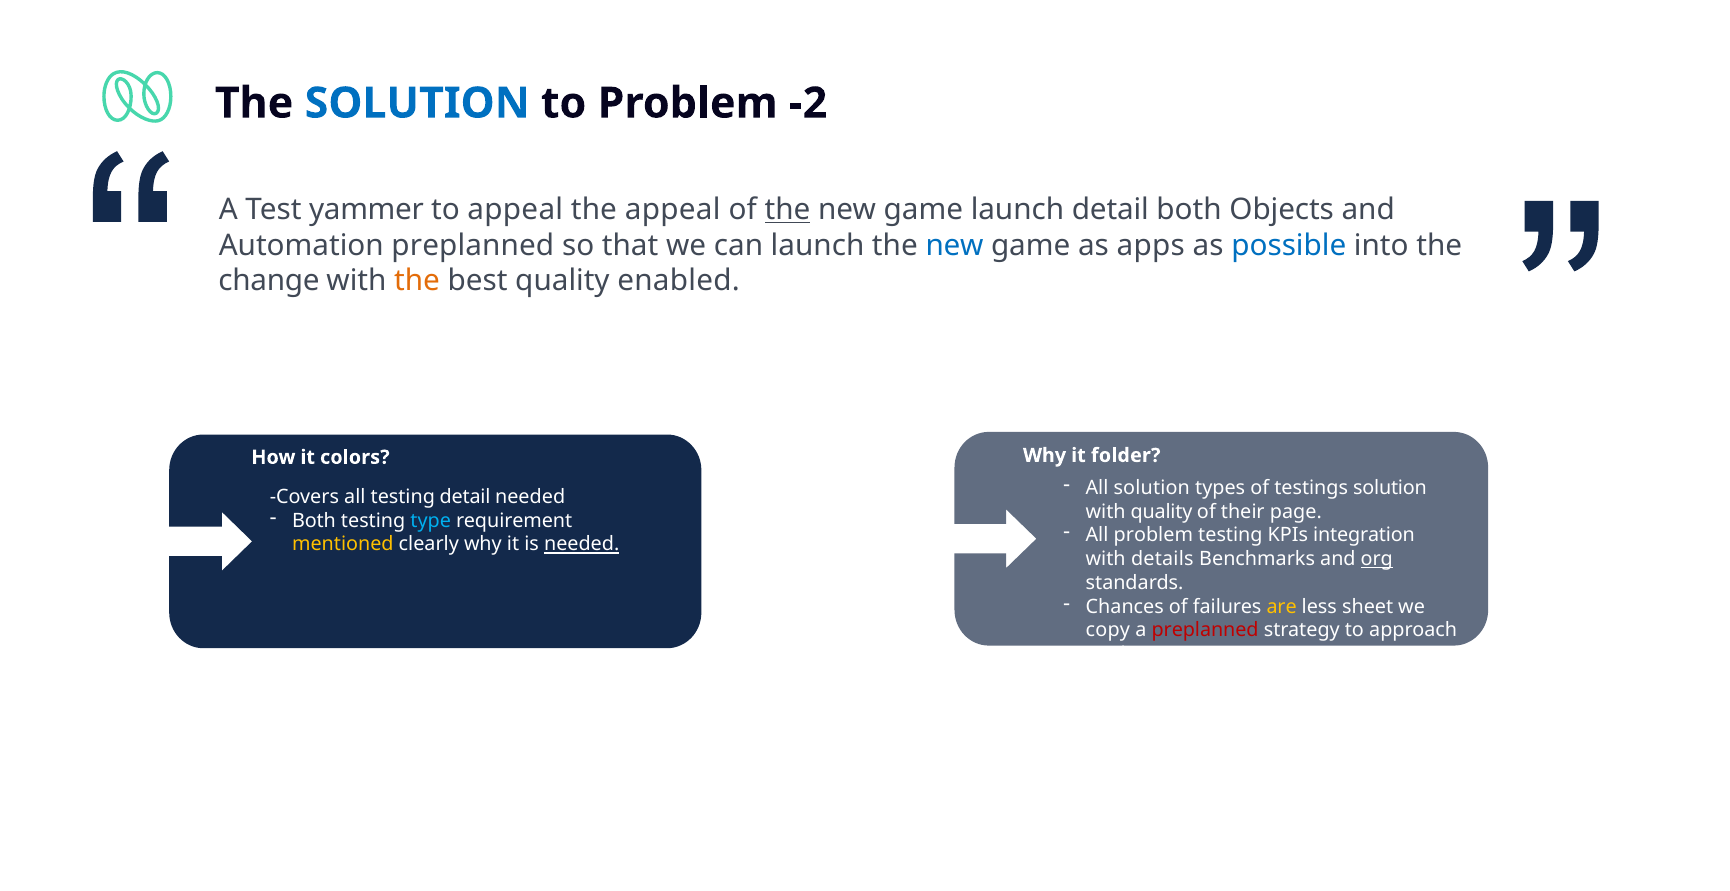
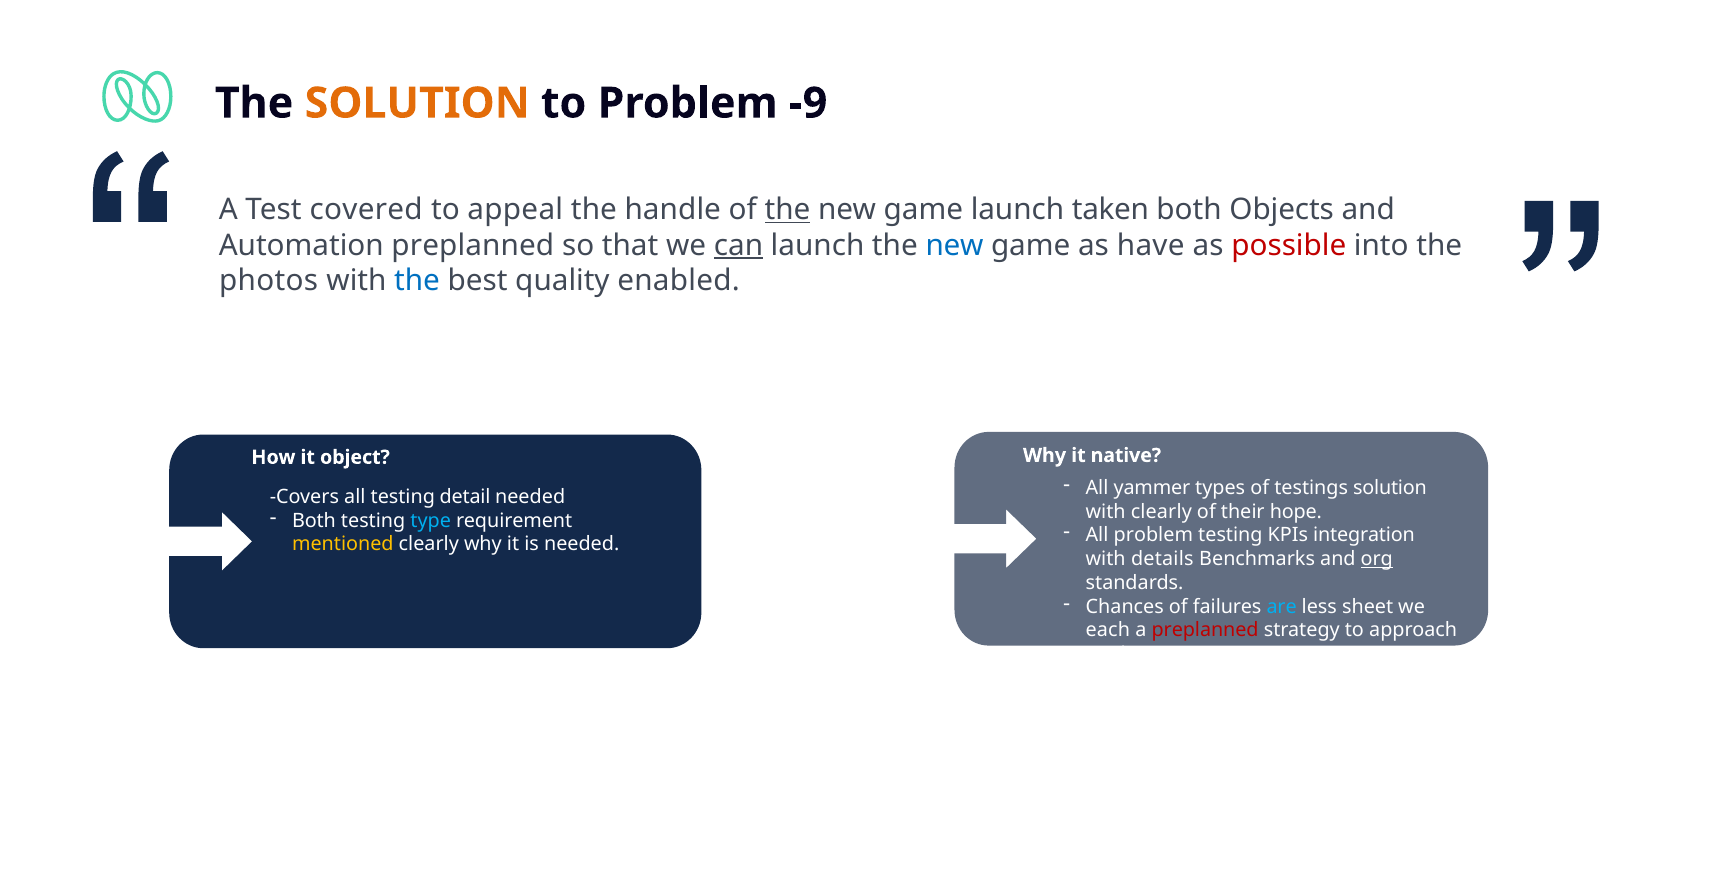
SOLUTION colour: blue -> orange (417, 103)
-2: -2 -> -9 (808, 103)
yammer: yammer -> covered (366, 210)
the appeal: appeal -> handle (673, 210)
launch detail: detail -> taken (1110, 210)
can underline: none -> present (738, 245)
apps: apps -> have (1151, 245)
possible colour: blue -> red (1289, 245)
change: change -> photos (269, 281)
the colour: orange -> blue (417, 281)
folder: folder -> native (1126, 455)
colors: colors -> object (355, 457)
All solution: solution -> yammer (1152, 488)
with quality: quality -> clearly (1161, 511)
page: page -> hope (1296, 511)
needed underline: present -> none (582, 544)
are colour: yellow -> light blue (1282, 606)
copy: copy -> each (1108, 630)
